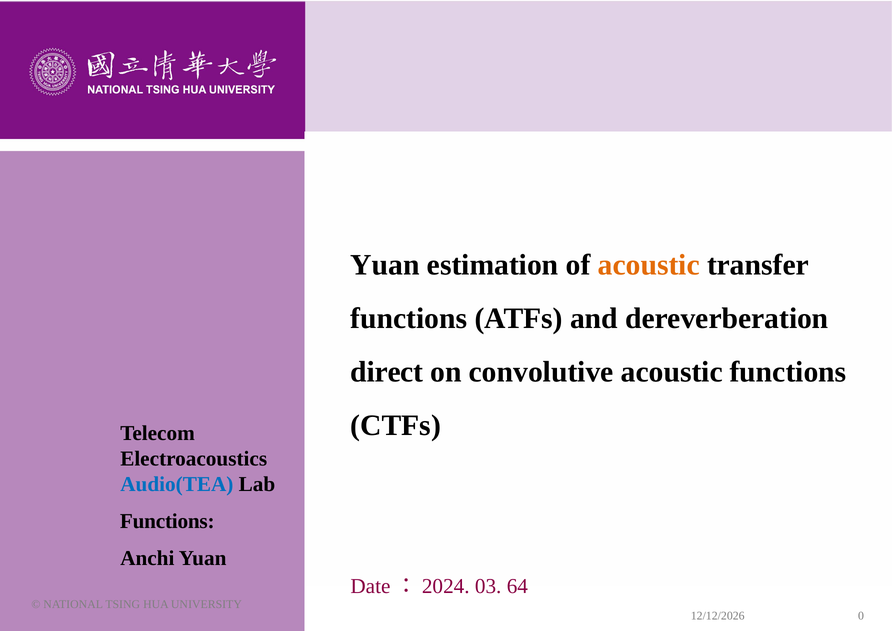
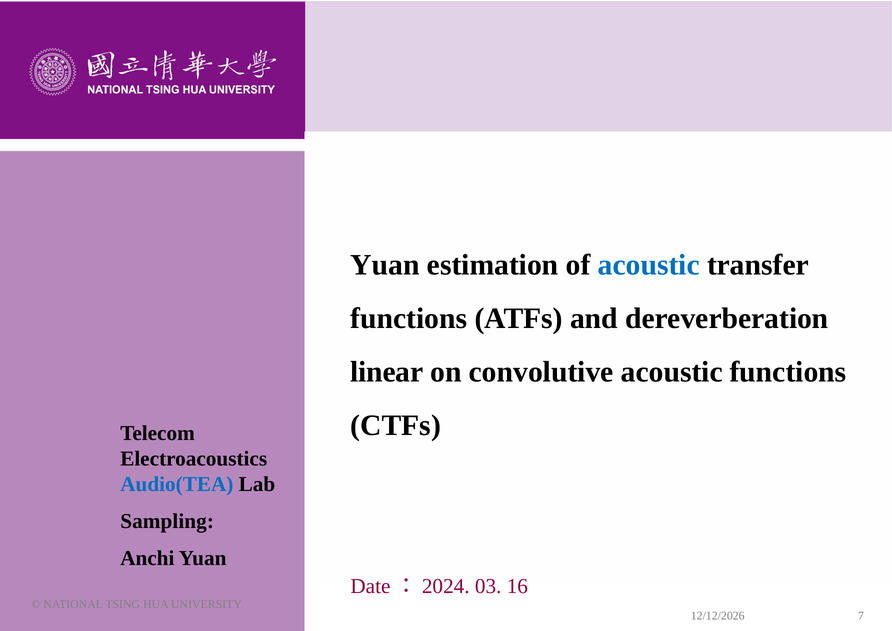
acoustic colour: orange -> blue (649, 265)
direct: direct -> linear (387, 372)
Functions: Functions -> Sampling (167, 521)
64: 64 -> 16 (517, 586)
0: 0 -> 7 (861, 616)
